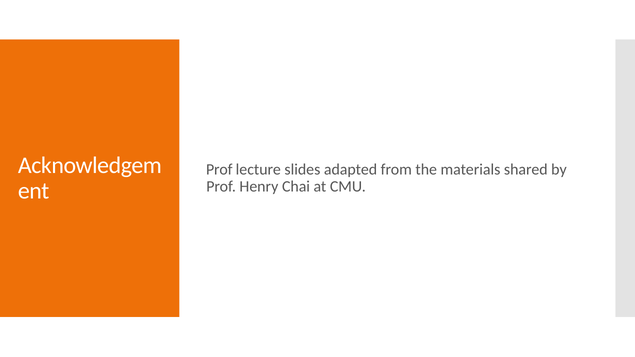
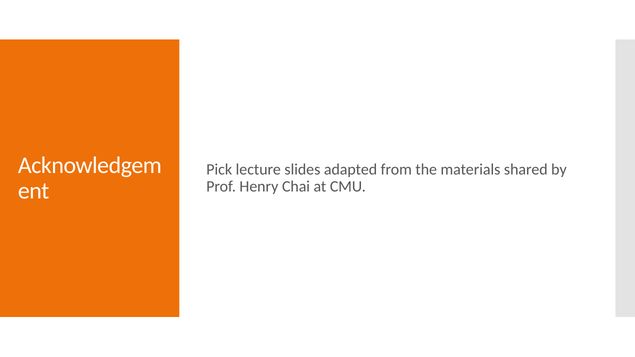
Prof: Prof -> Pick (219, 170)
